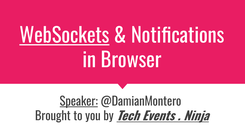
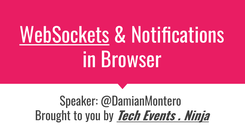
Speaker underline: present -> none (79, 101)
